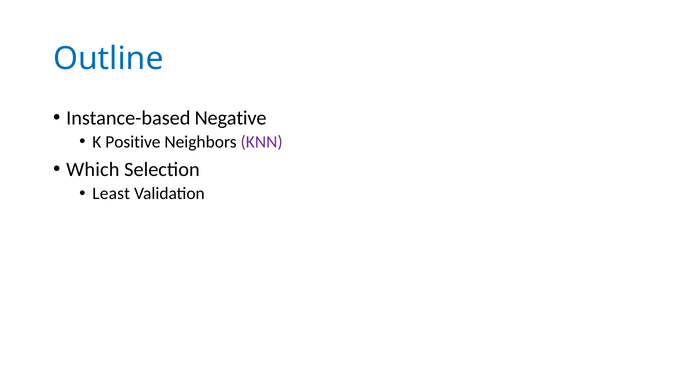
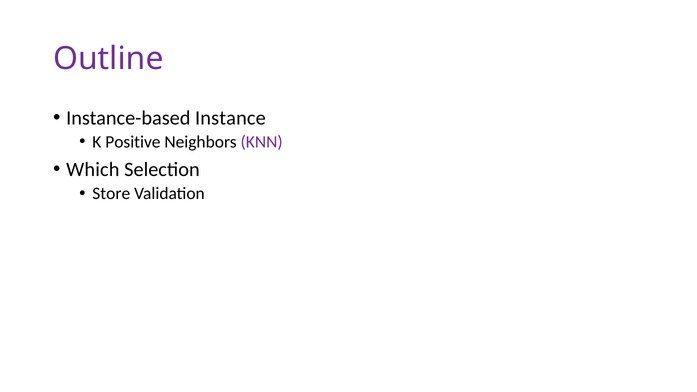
Outline colour: blue -> purple (108, 59)
Negative: Negative -> Instance (230, 118)
Least: Least -> Store (111, 194)
